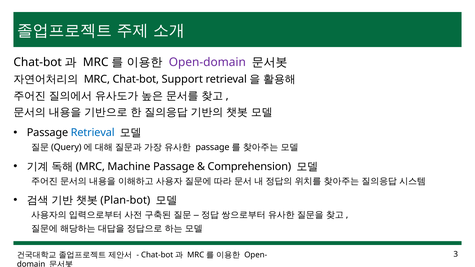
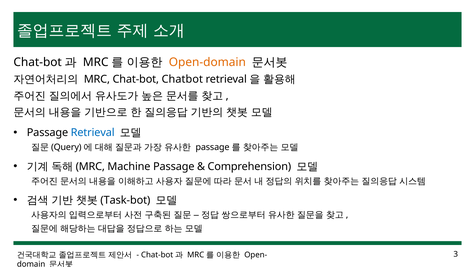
Open-domain colour: purple -> orange (207, 62)
Support: Support -> Chatbot (182, 79)
Plan-bot: Plan-bot -> Task-bot (125, 200)
